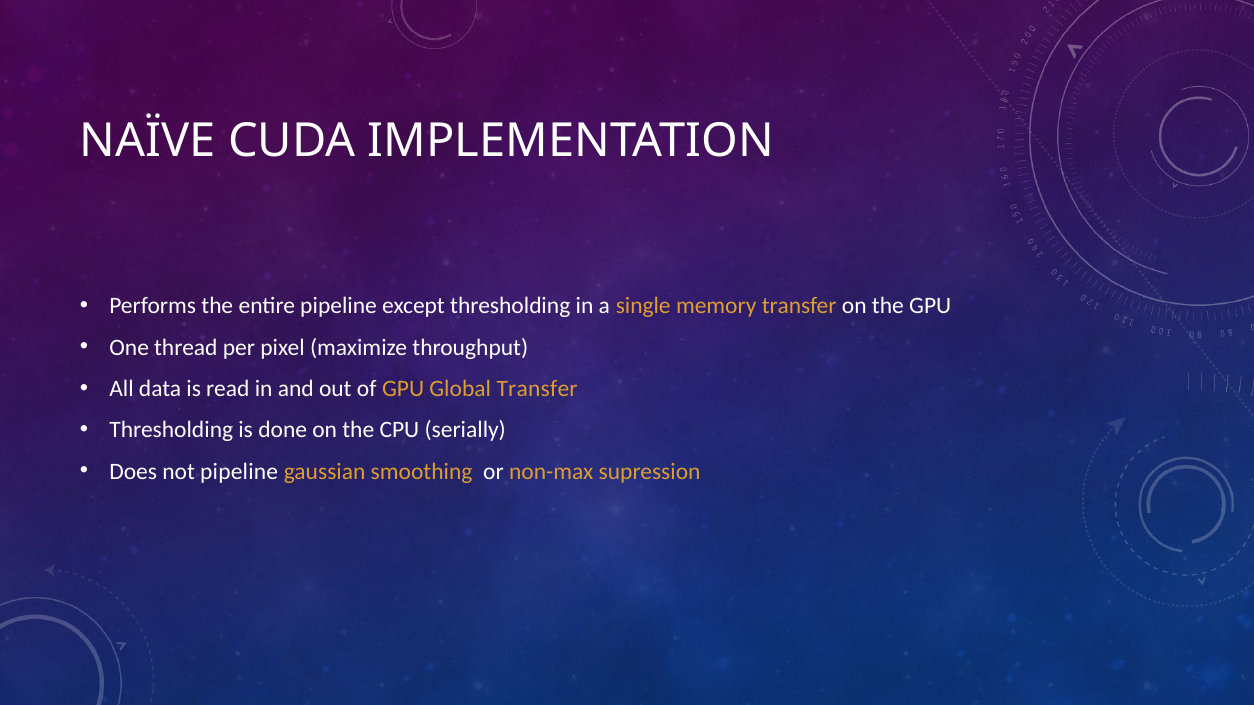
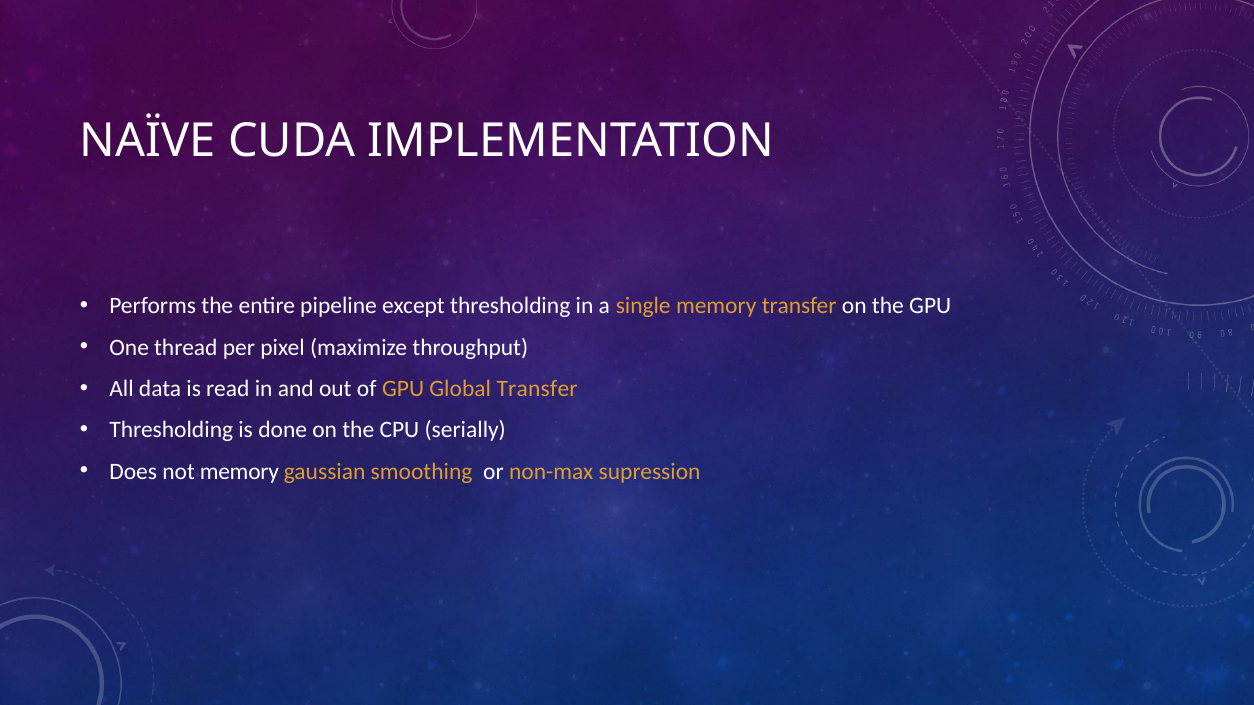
not pipeline: pipeline -> memory (239, 472)
